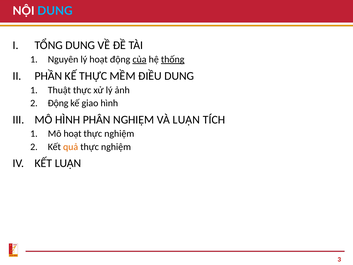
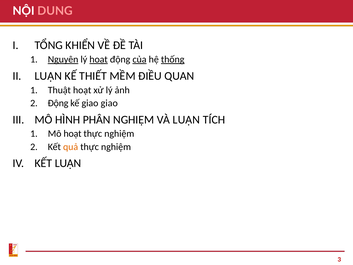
DUNG colour: light blue -> pink (55, 11)
TỔNG DUNG: DUNG -> KHIỂN (80, 45)
Nguyên underline: none -> present (63, 59)
hoạt underline: none -> present (99, 59)
PHẦN: PHẦN -> LUẬN (48, 76)
KẾ THỰC: THỰC -> THIẾT (93, 76)
ĐIỀU DUNG: DUNG -> QUAN (179, 76)
Thuật thực: thực -> hoạt (82, 90)
giao hình: hình -> giao (109, 103)
